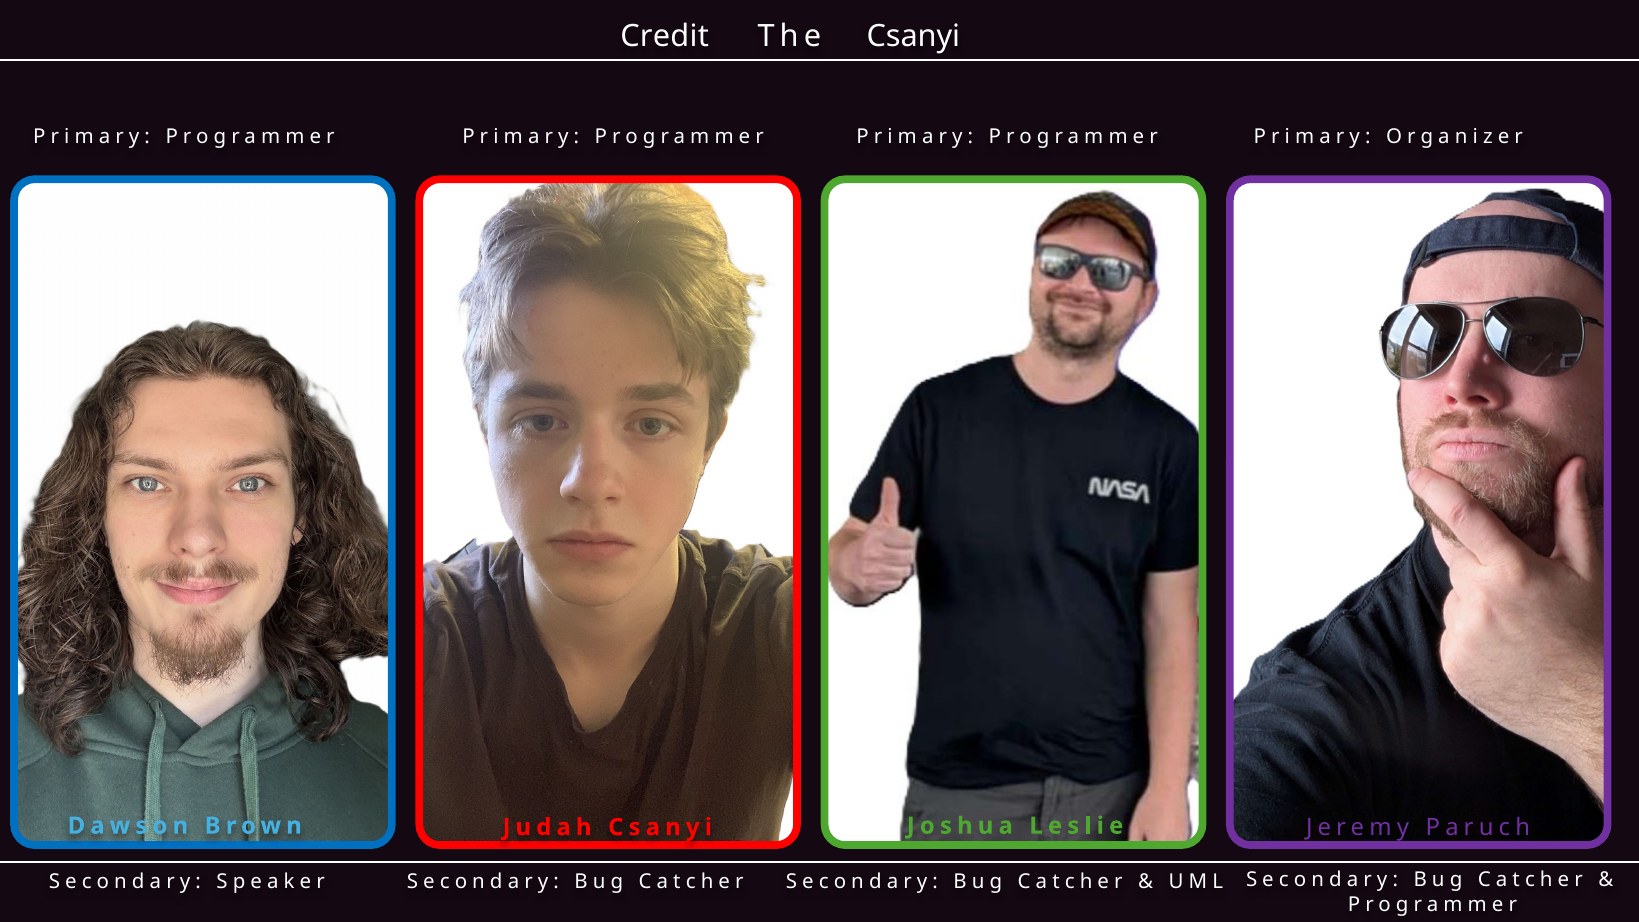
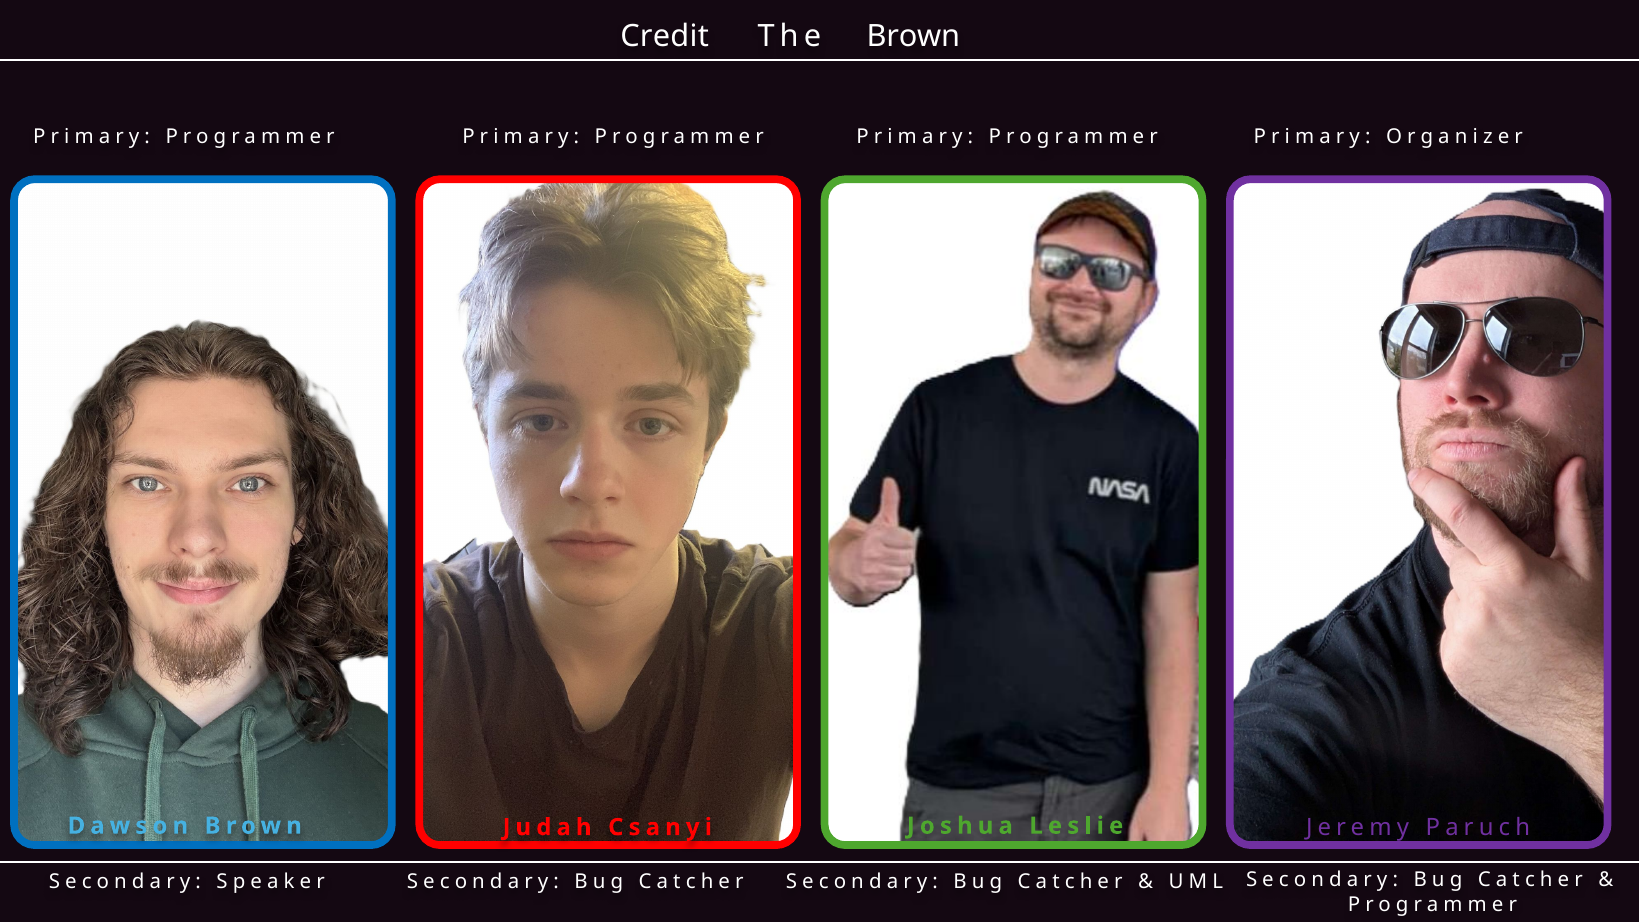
The Csanyi: Csanyi -> Brown (913, 37)
